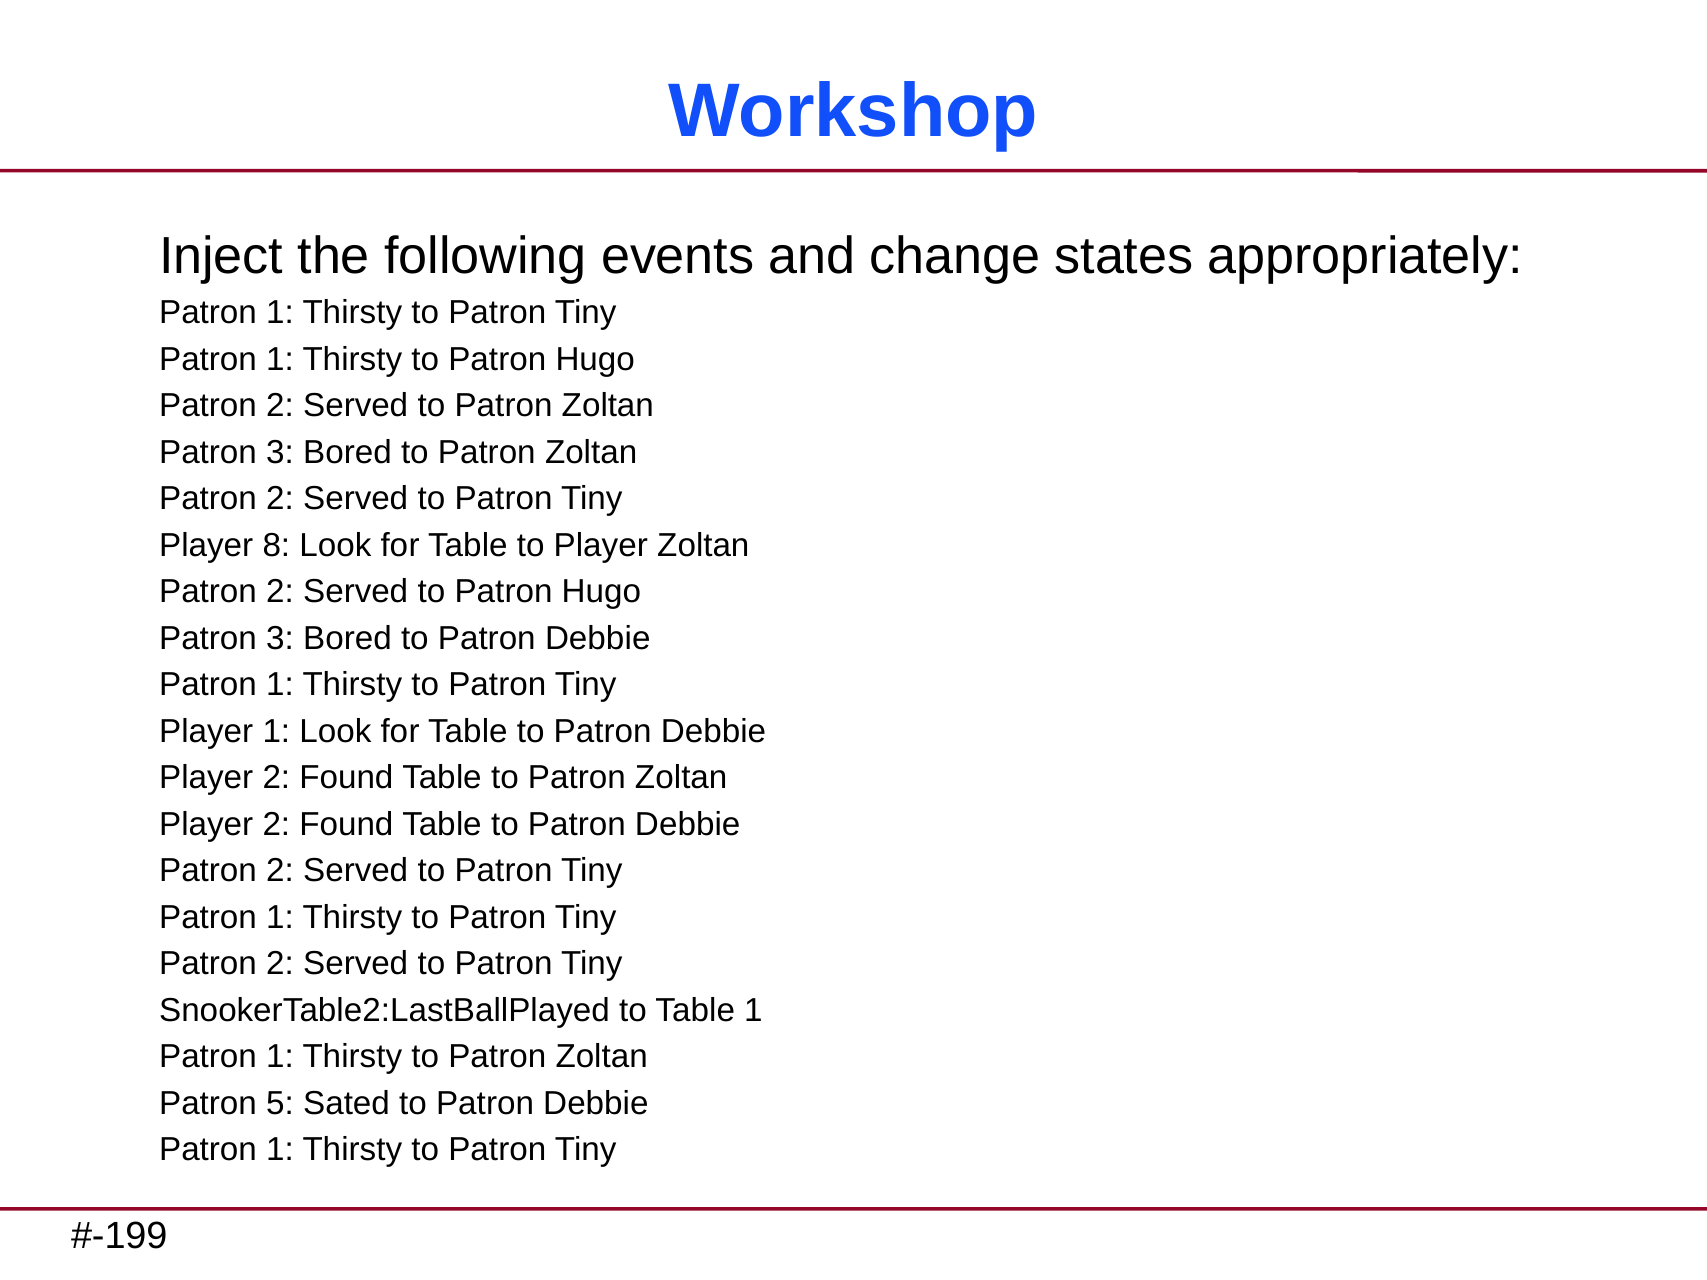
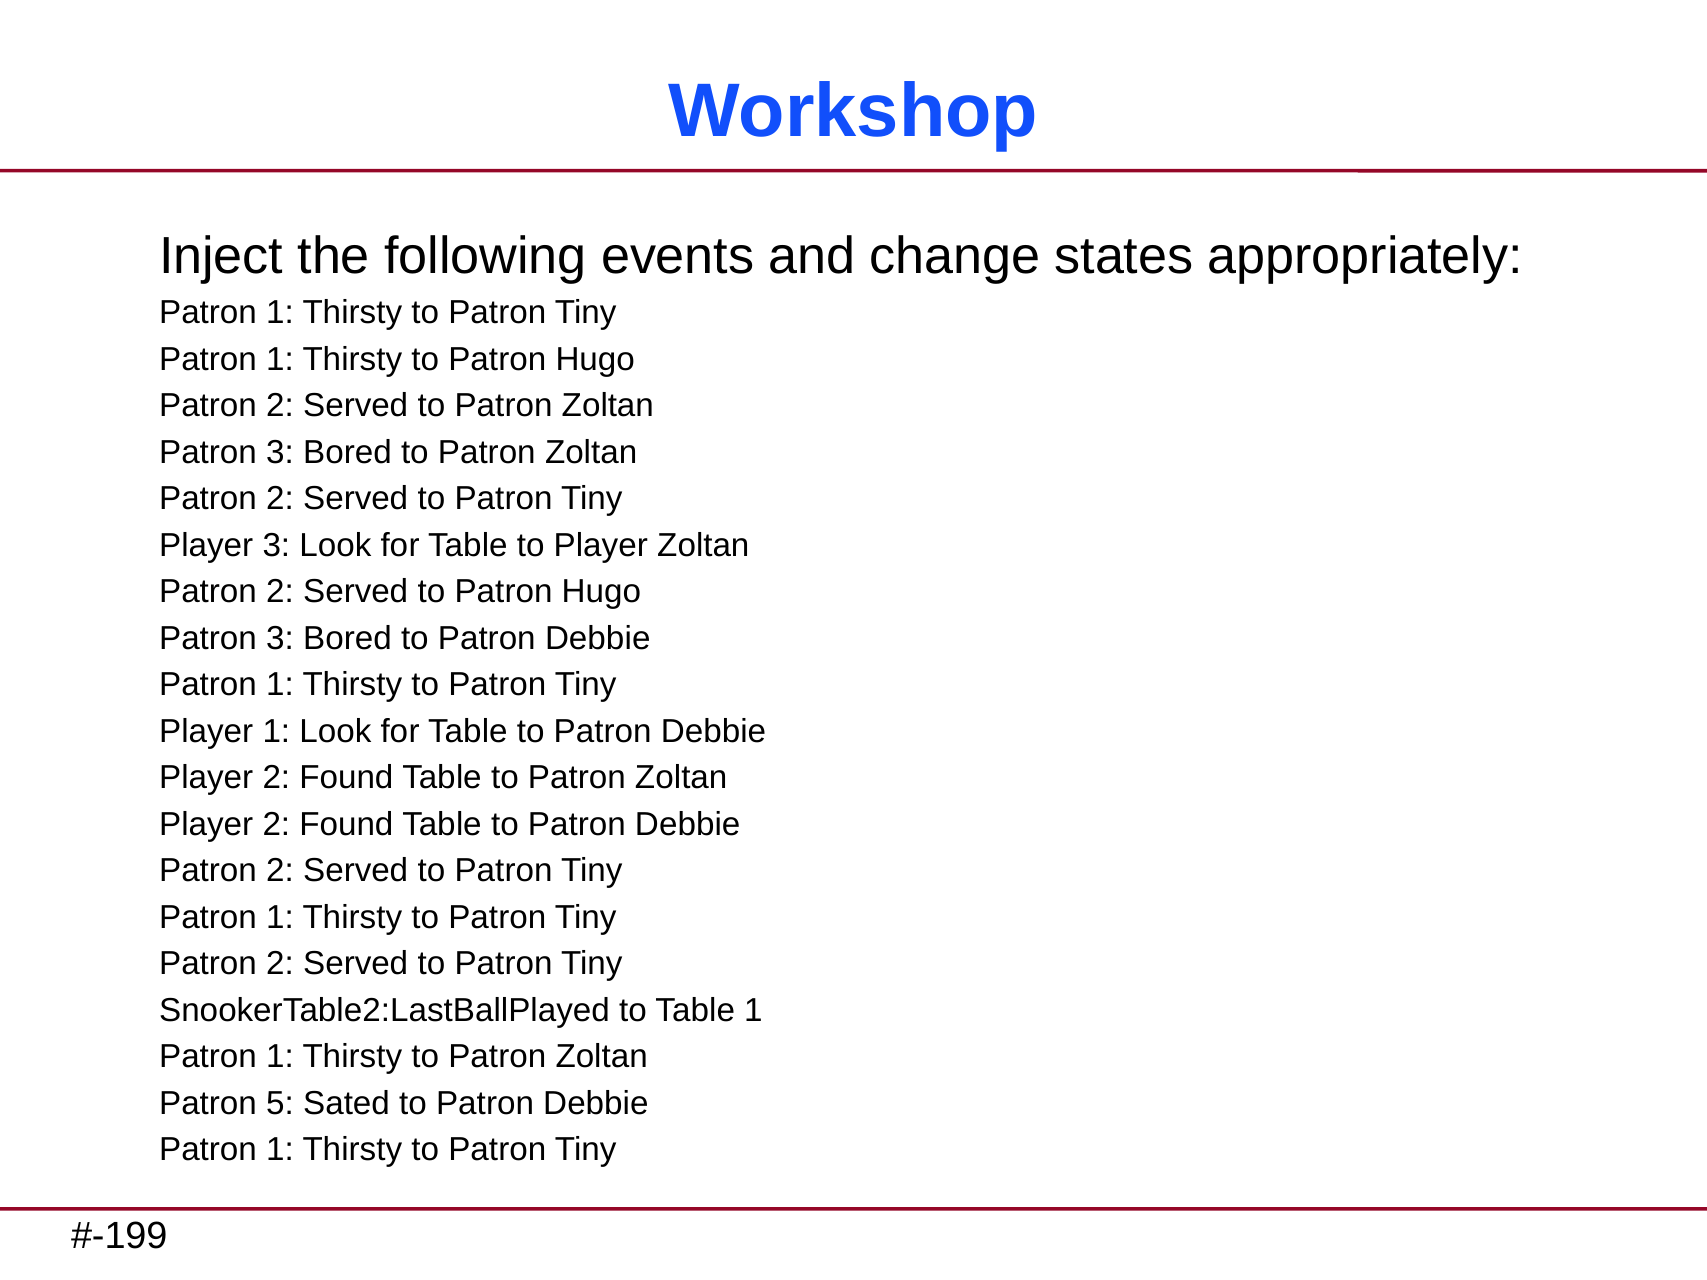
Player 8: 8 -> 3 (276, 546)
